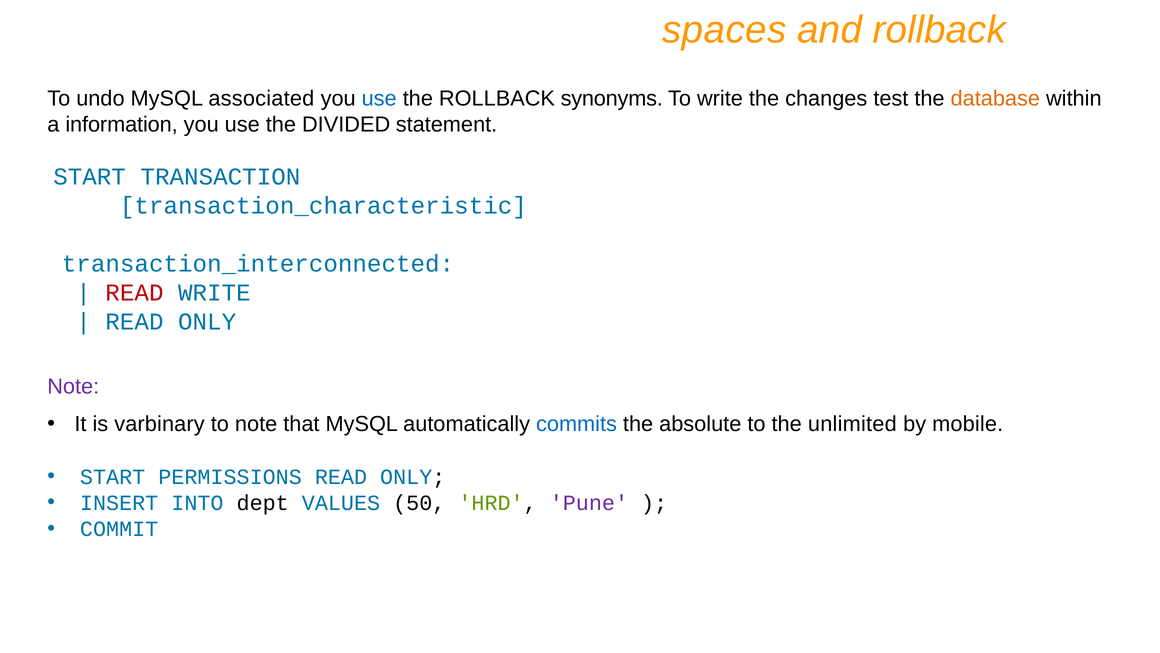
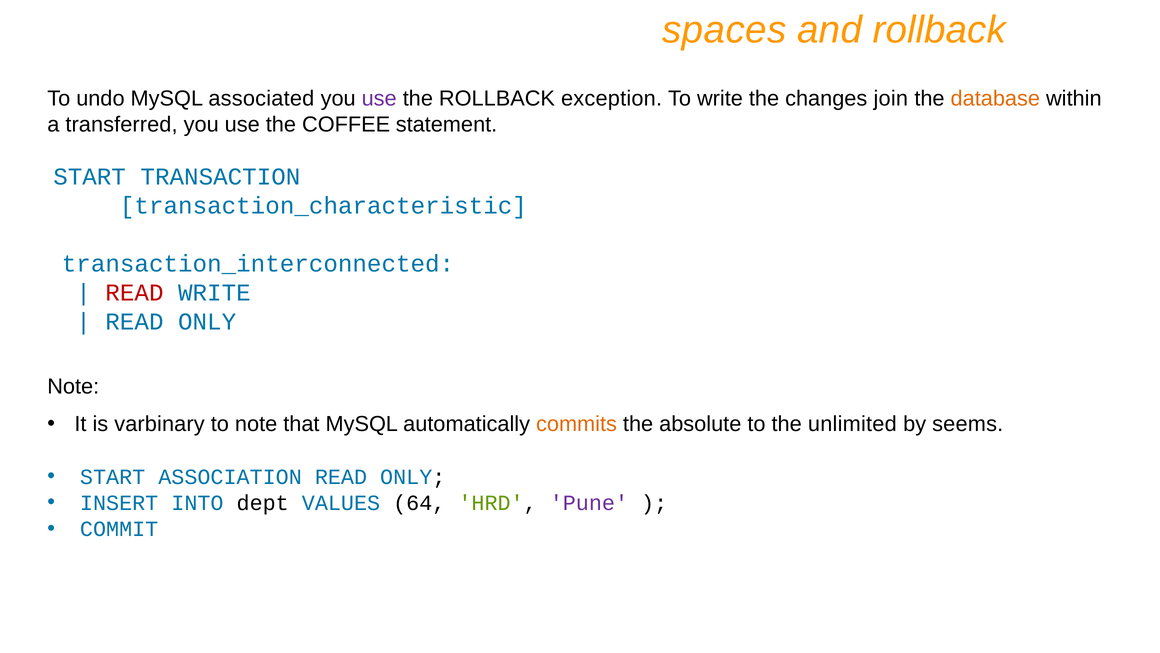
use colour: blue -> purple (379, 99)
synonyms: synonyms -> exception (612, 99)
test: test -> join (891, 99)
information: information -> transferred (121, 125)
DIVIDED: DIVIDED -> COFFEE (346, 125)
Note colour: purple -> black (73, 386)
commits colour: blue -> orange (576, 424)
mobile: mobile -> seems (968, 424)
PERMISSIONS: PERMISSIONS -> ASSOCIATION (230, 476)
50: 50 -> 64 (419, 503)
